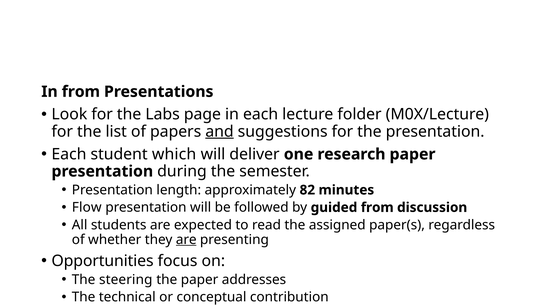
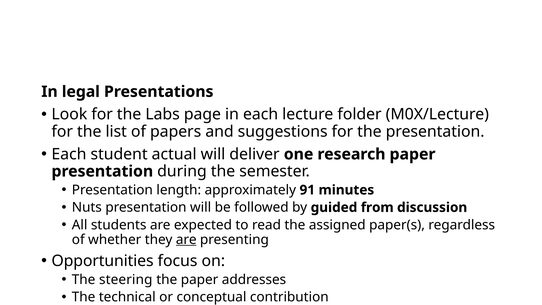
In from: from -> legal (81, 92)
and underline: present -> none (220, 131)
which: which -> actual (174, 154)
82: 82 -> 91 (307, 190)
Flow: Flow -> Nuts (87, 207)
